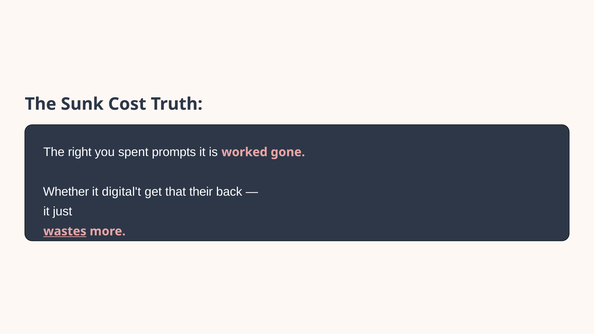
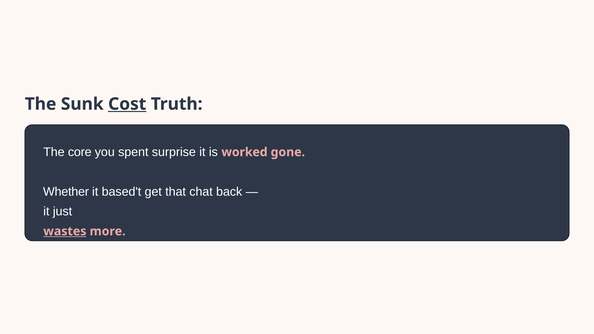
Cost underline: none -> present (127, 104)
right: right -> core (80, 152)
prompts: prompts -> surprise (174, 152)
digital't: digital't -> based't (121, 192)
their: their -> chat (201, 192)
